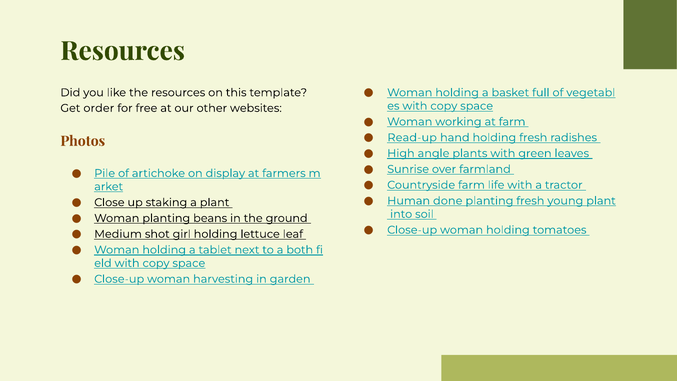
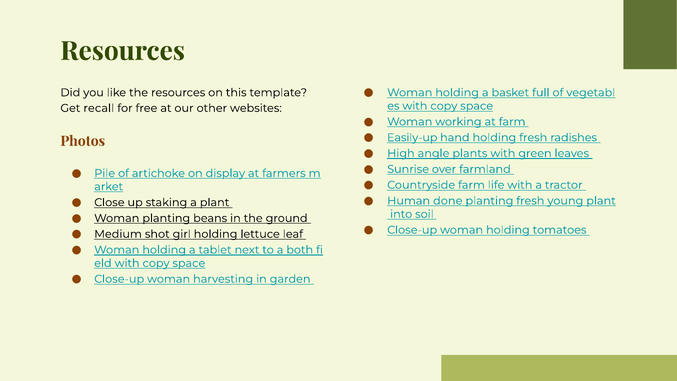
order: order -> recall (99, 108)
Read-up: Read-up -> Easily-up (412, 137)
